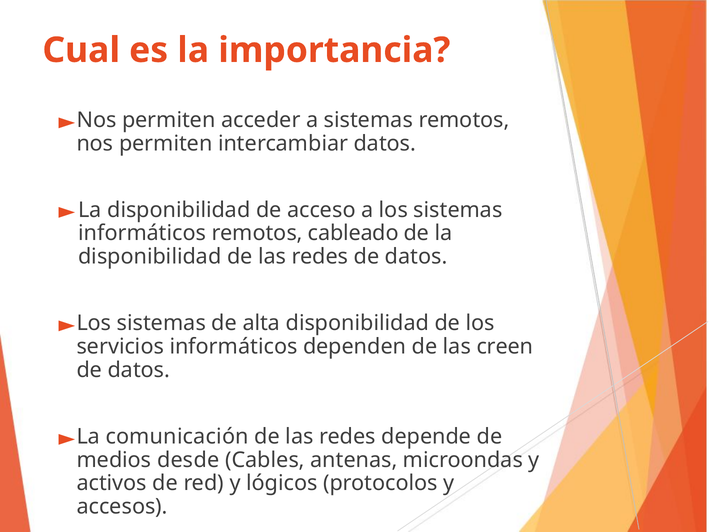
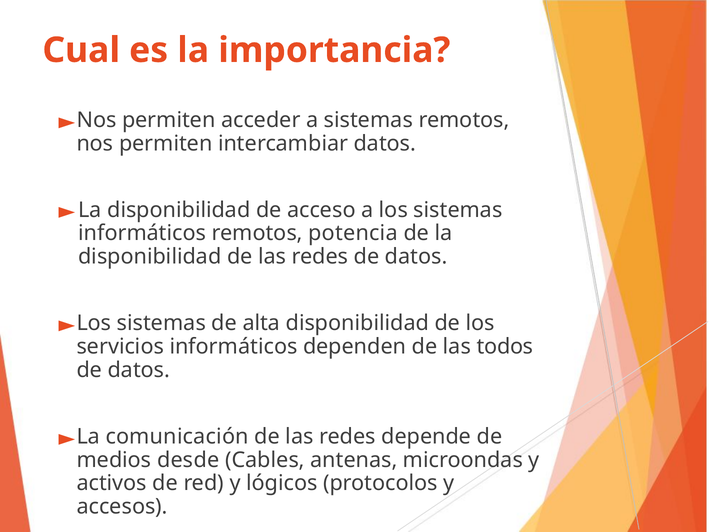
cableado: cableado -> potencia (353, 233)
creen: creen -> todos (505, 346)
